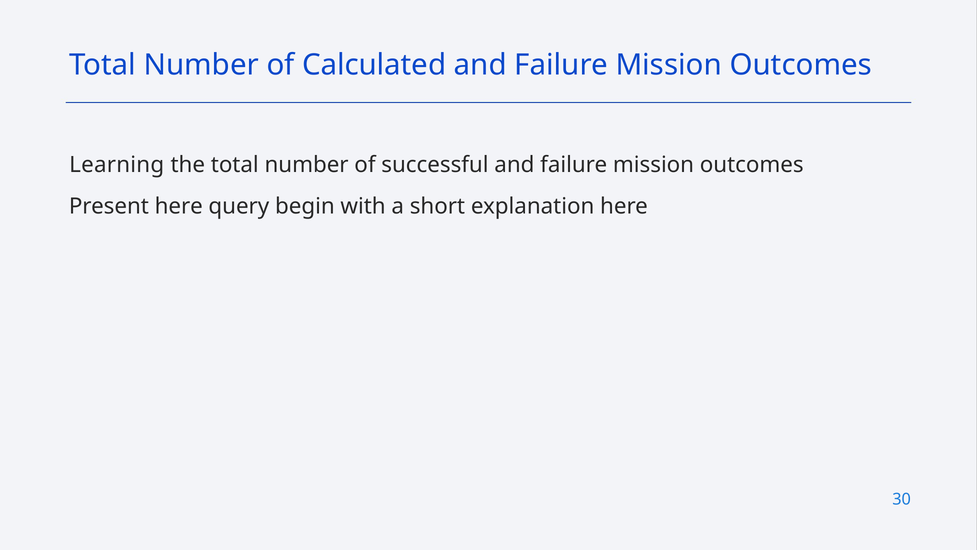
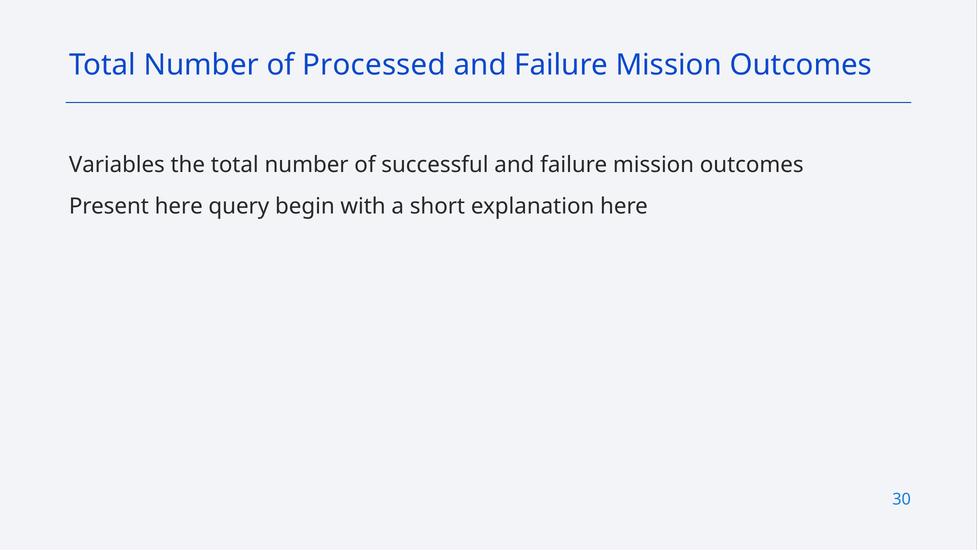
Calculated: Calculated -> Processed (374, 65)
Learning: Learning -> Variables (117, 165)
